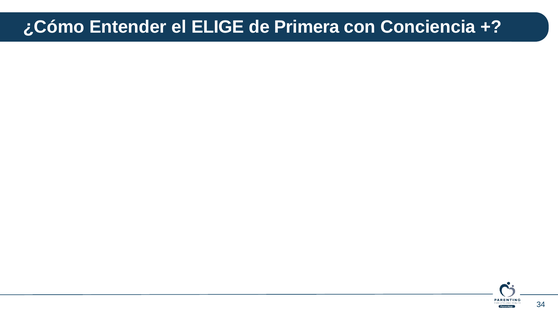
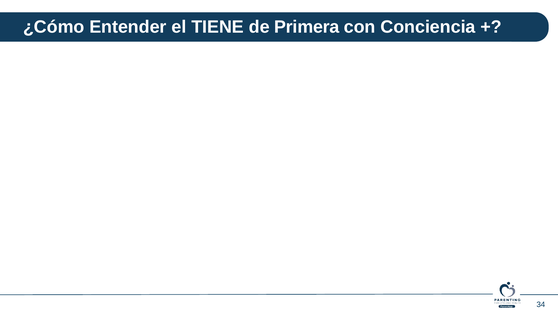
ELIGE: ELIGE -> TIENE (218, 27)
